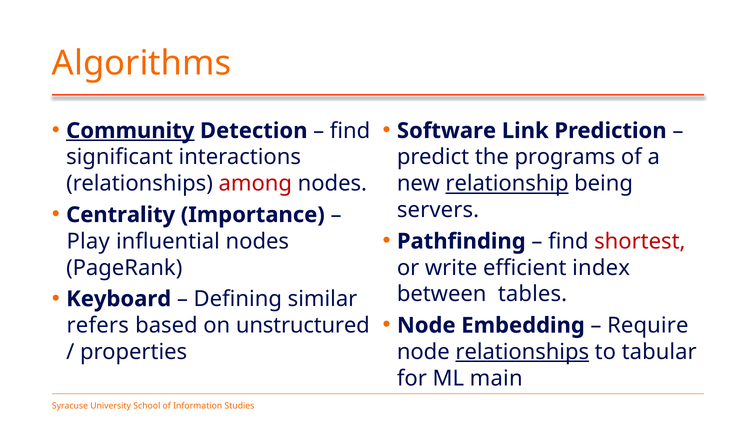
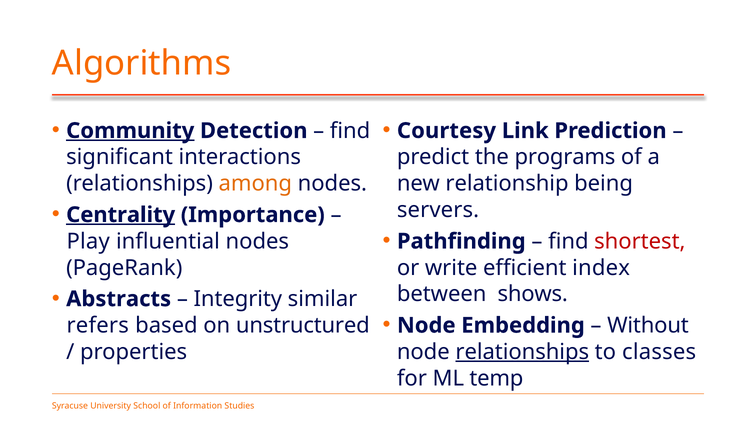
Software: Software -> Courtesy (446, 131)
among colour: red -> orange (255, 184)
relationship underline: present -> none (507, 184)
Centrality underline: none -> present (121, 215)
Keyboard: Keyboard -> Abstracts (119, 299)
Defining: Defining -> Integrity (238, 299)
tables: tables -> shows (533, 294)
Require: Require -> Without (648, 326)
tabular: tabular -> classes (659, 352)
main: main -> temp (496, 379)
